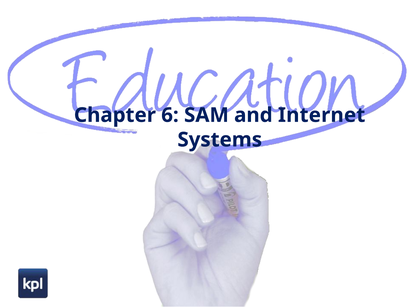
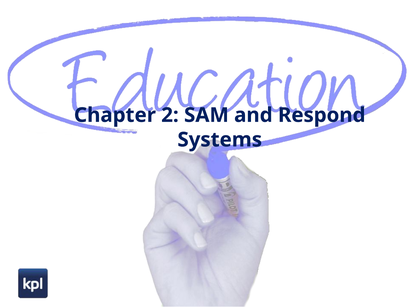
6: 6 -> 2 (170, 115)
Internet: Internet -> Respond (322, 115)
